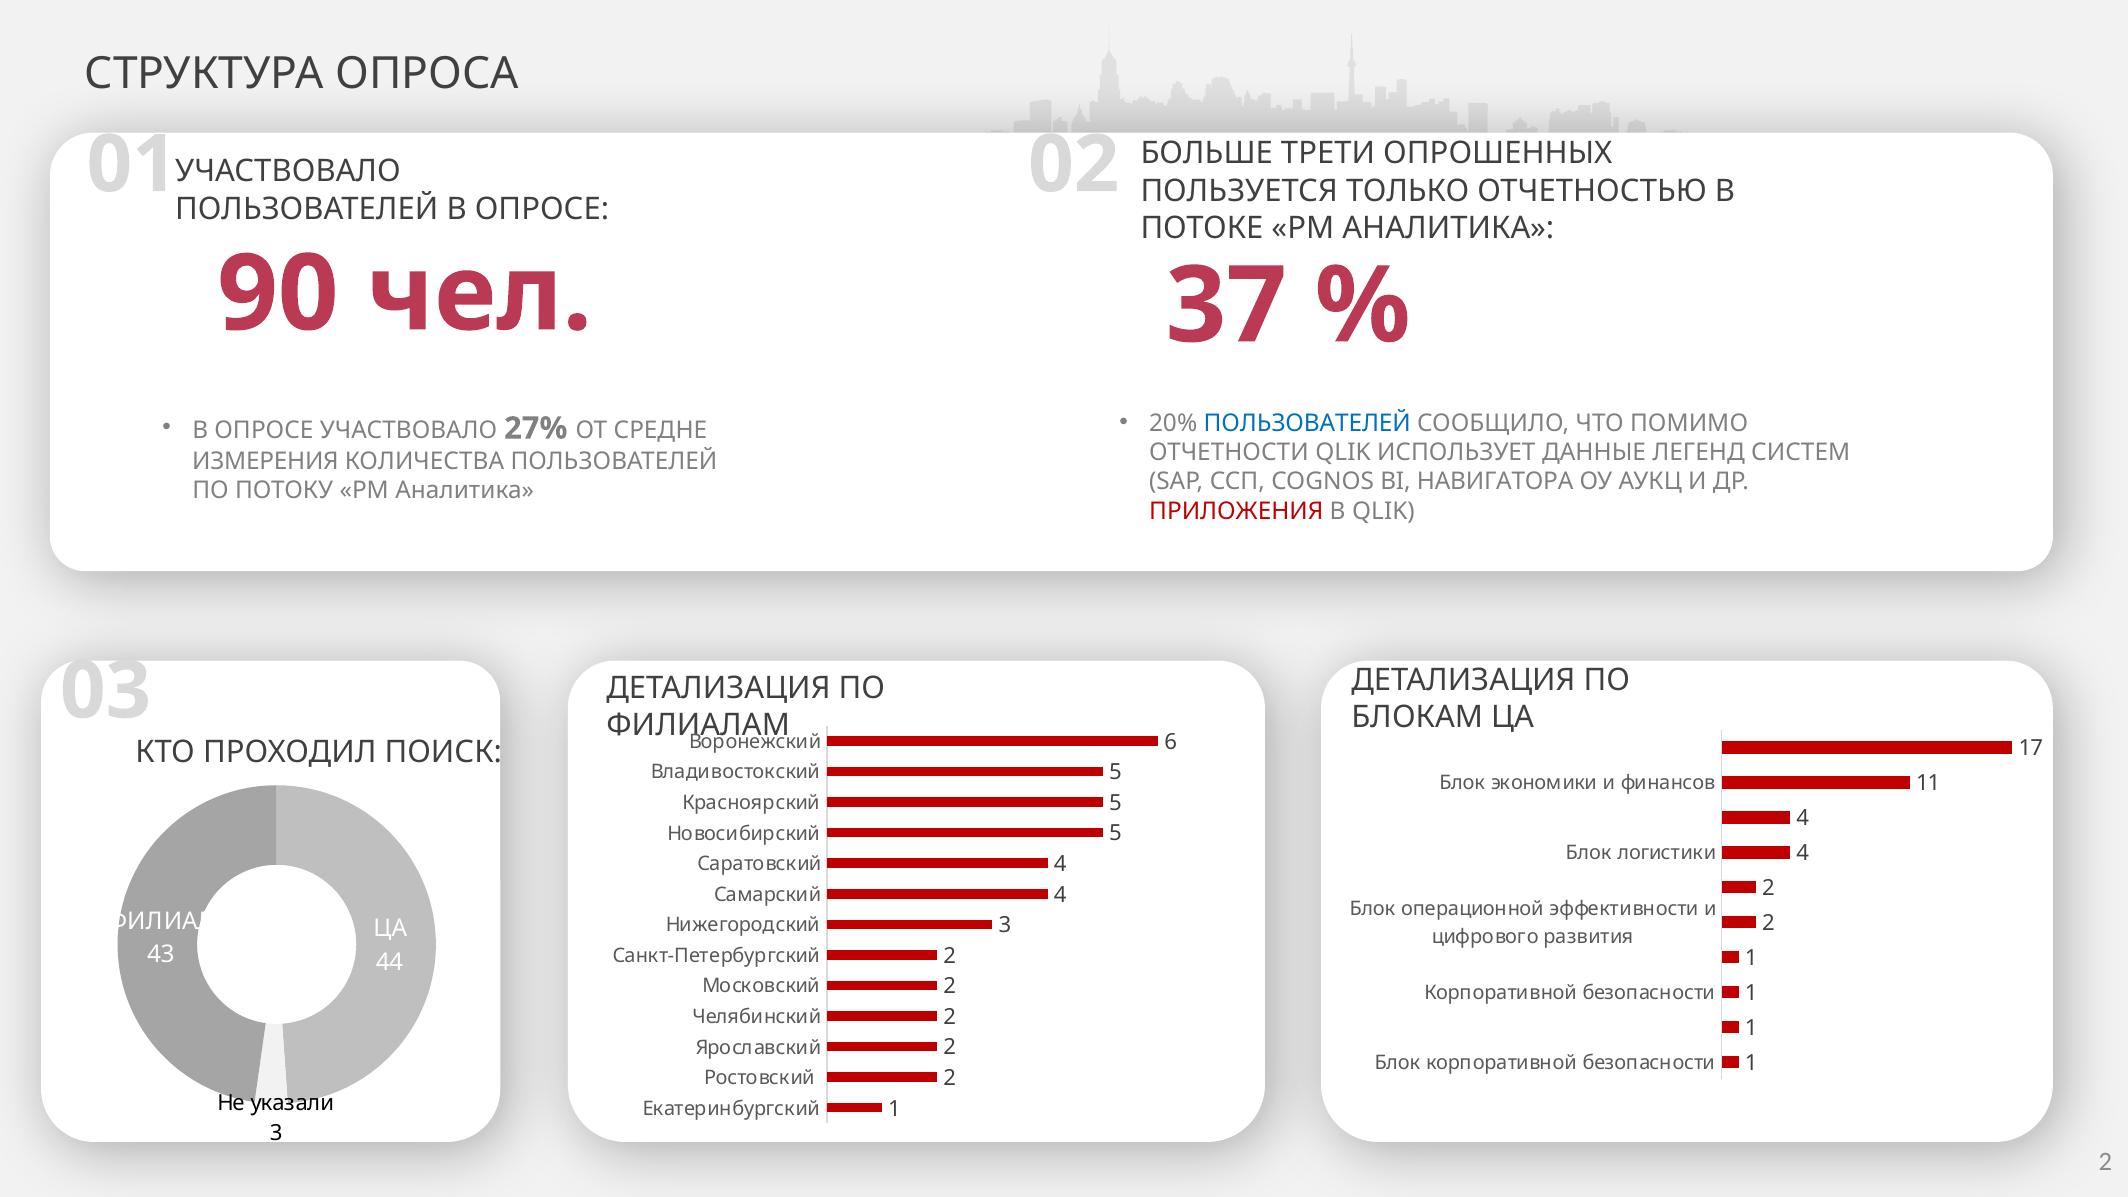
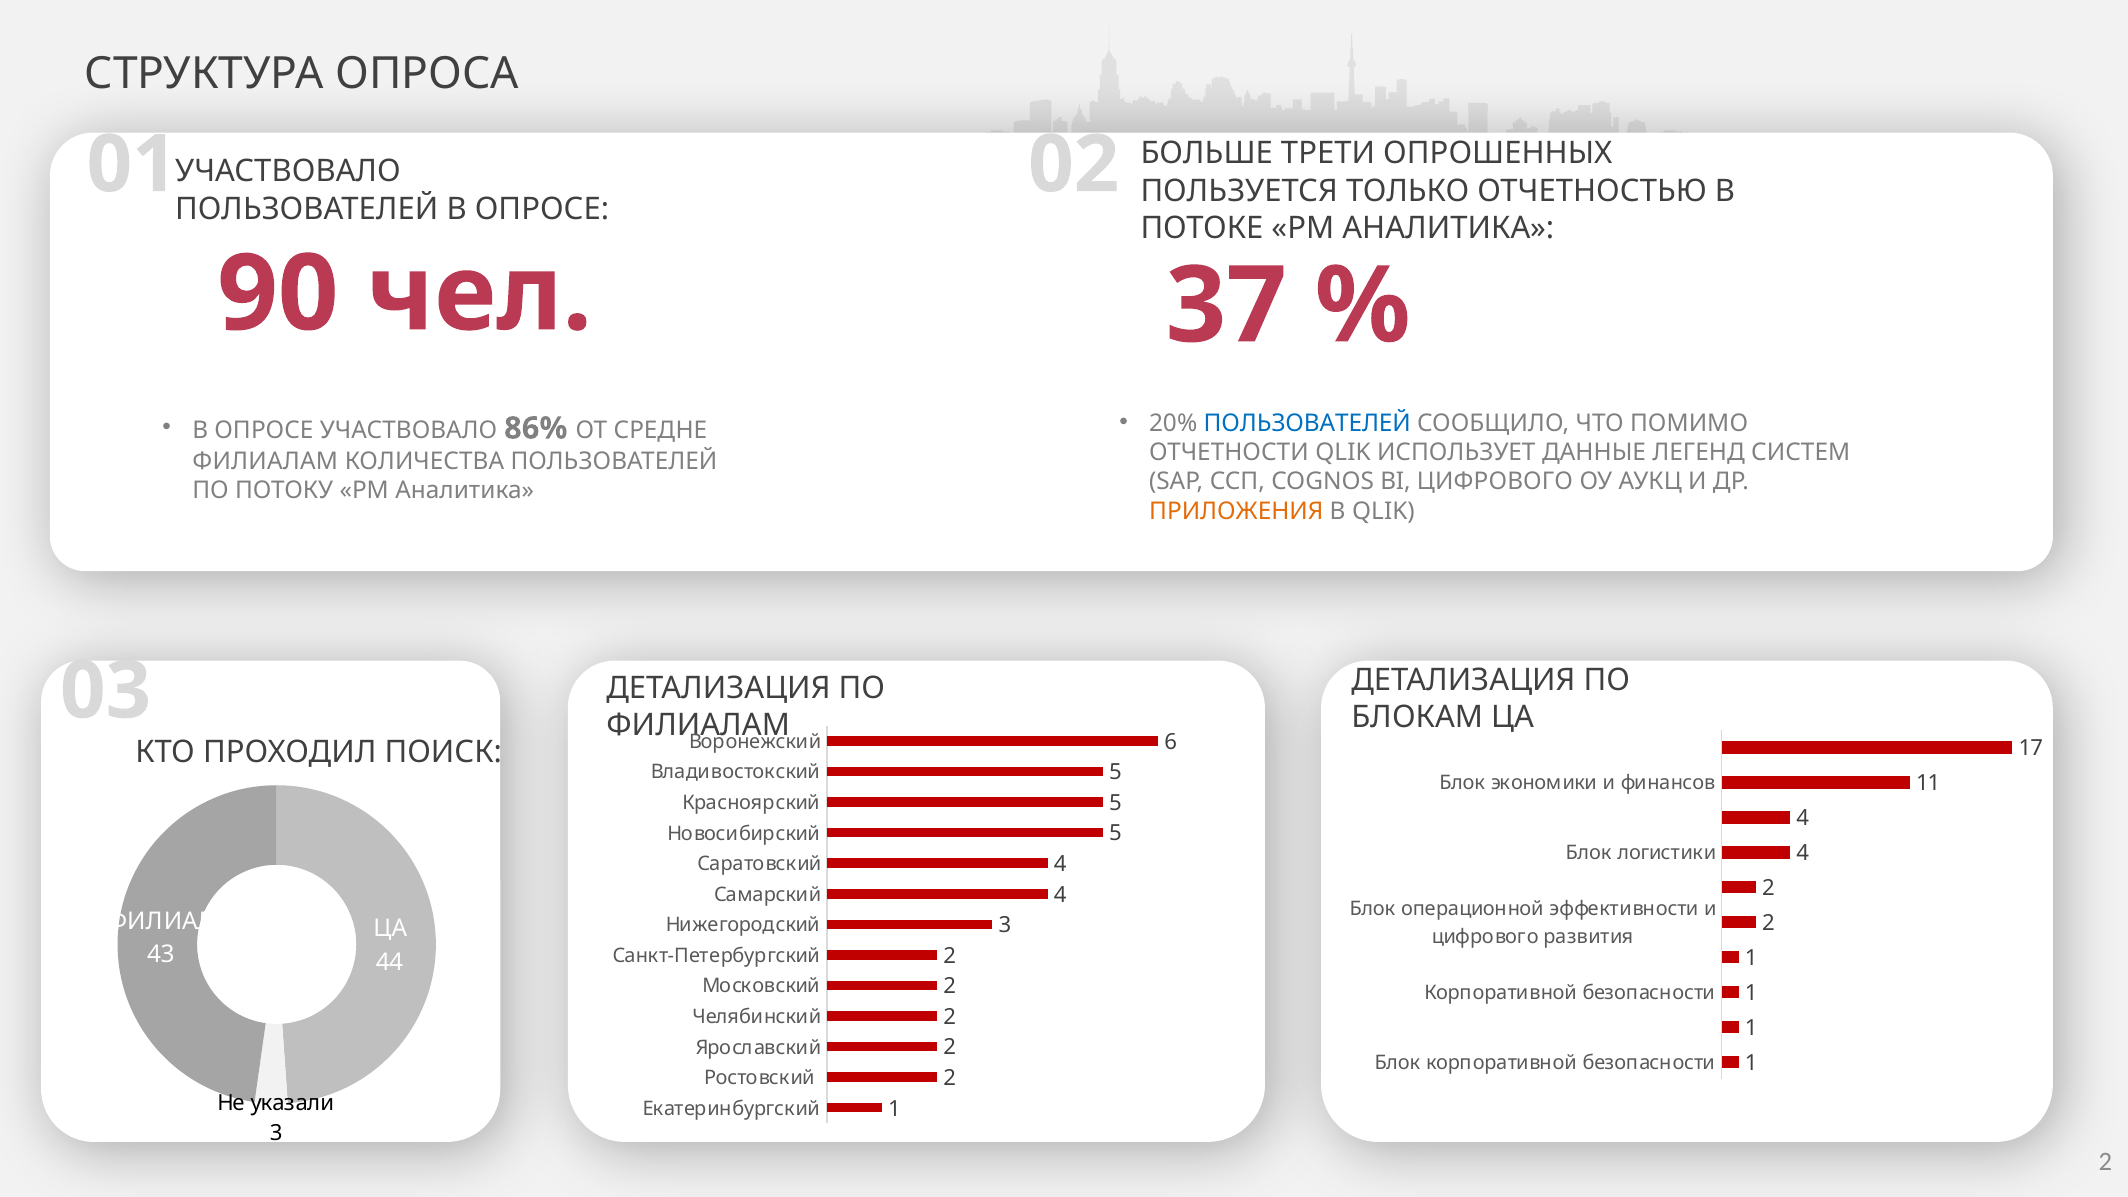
27%: 27% -> 86% (536, 428)
ИЗМЕРЕНИЯ: ИЗМЕРЕНИЯ -> ФИЛИАЛАМ (265, 461)
BI НАВИГАТОРА: НАВИГАТОРА -> ЦИФРОВОГО (1495, 482)
ПРИЛОЖЕНИЯ colour: red -> orange (1236, 511)
